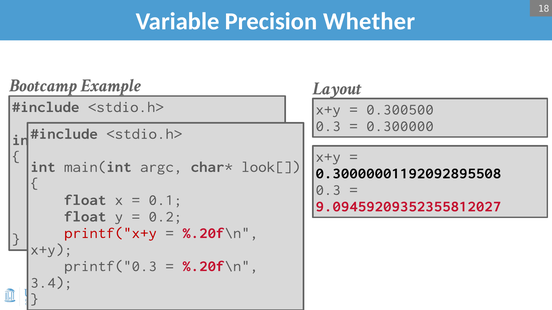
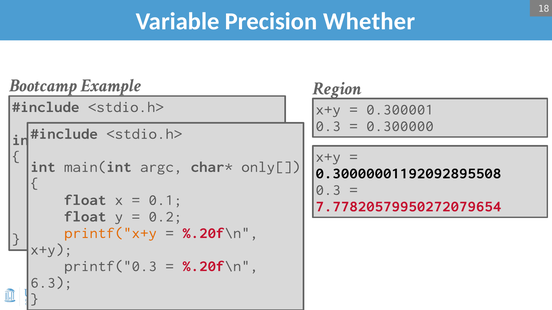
Layout: Layout -> Region (337, 89)
0.300500: 0.300500 -> 0.300001 (400, 110)
look[: look[ -> only[ (271, 167)
9.09459209352355812027: 9.09459209352355812027 -> 7.77820579950272079654 (408, 207)
printf("x+y colour: red -> orange (111, 233)
3.4: 3.4 -> 6.3 (51, 283)
